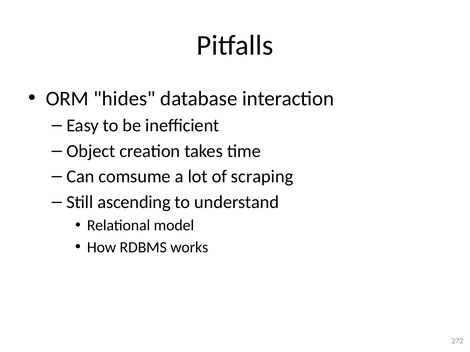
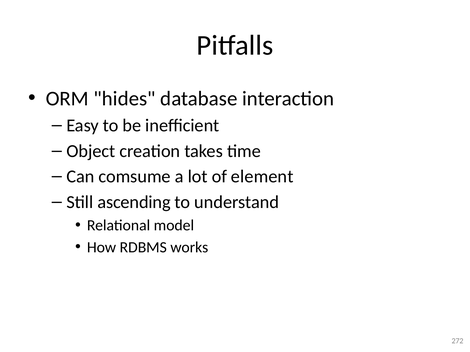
scraping: scraping -> element (262, 177)
